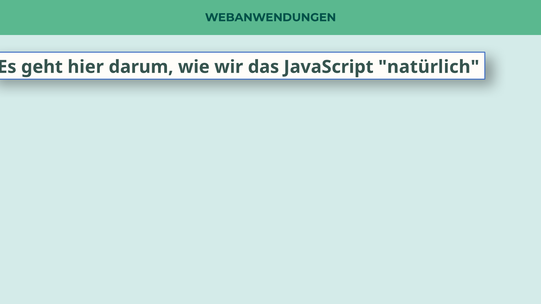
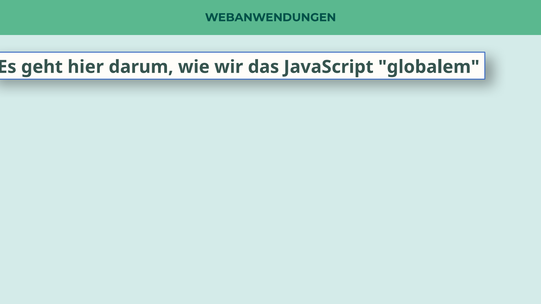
natürlich: natürlich -> globalem (429, 67)
